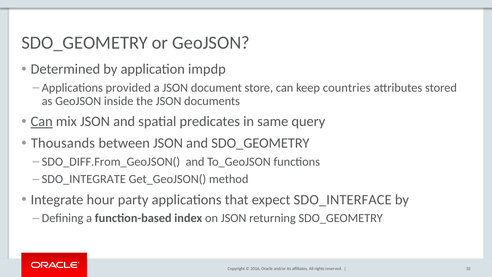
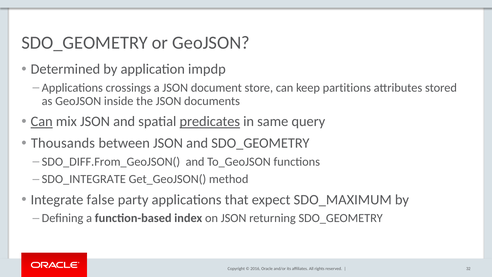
provided: provided -> crossings (128, 88)
countries: countries -> partitions (347, 88)
predicates underline: none -> present (210, 121)
hour: hour -> false (101, 200)
SDO_INTERFACE: SDO_INTERFACE -> SDO_MAXIMUM (343, 200)
